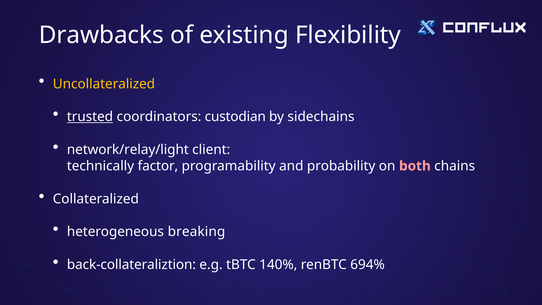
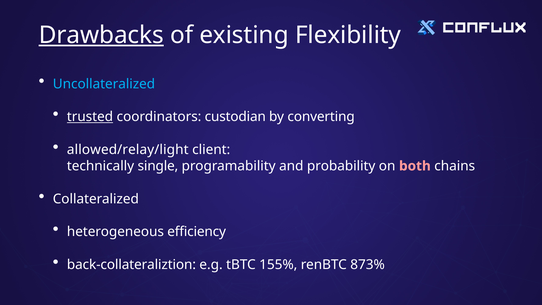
Drawbacks underline: none -> present (101, 35)
Uncollateralized colour: yellow -> light blue (104, 84)
sidechains: sidechains -> converting (321, 117)
network/relay/light: network/relay/light -> allowed/relay/light (128, 150)
factor: factor -> single (158, 166)
breaking: breaking -> efficiency (197, 232)
140%: 140% -> 155% (278, 265)
694%: 694% -> 873% (368, 265)
